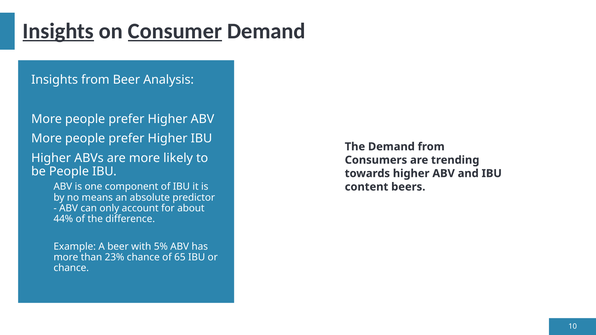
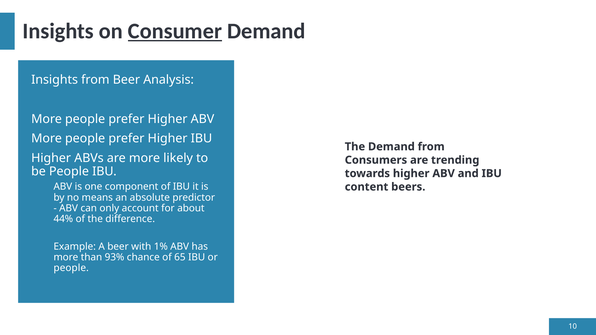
Insights underline: present -> none (58, 31)
5%: 5% -> 1% (161, 247)
23%: 23% -> 93% (115, 257)
chance: chance -> people (71, 268)
